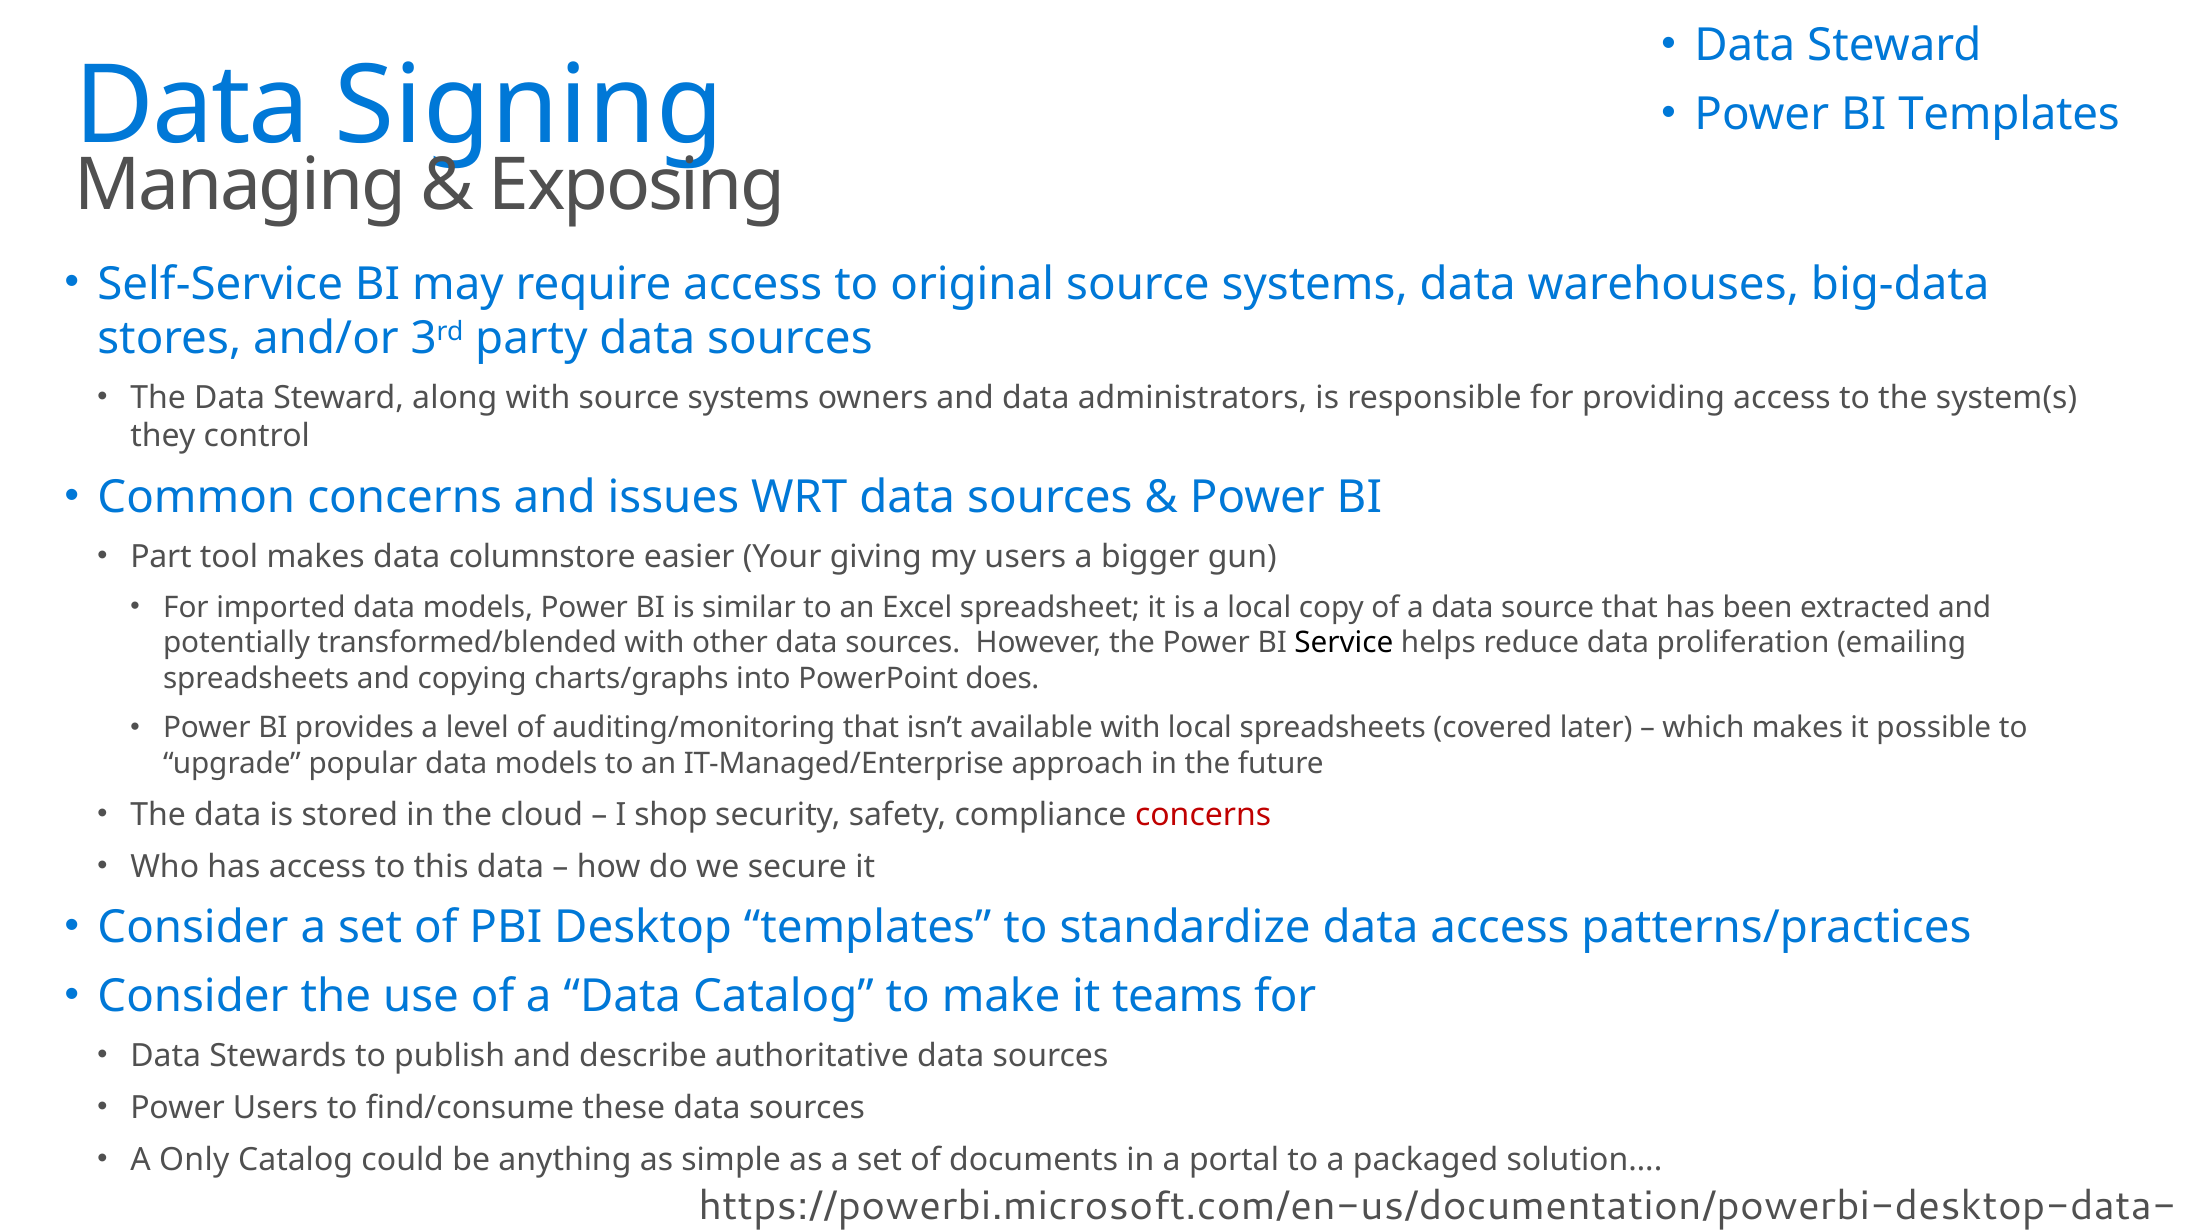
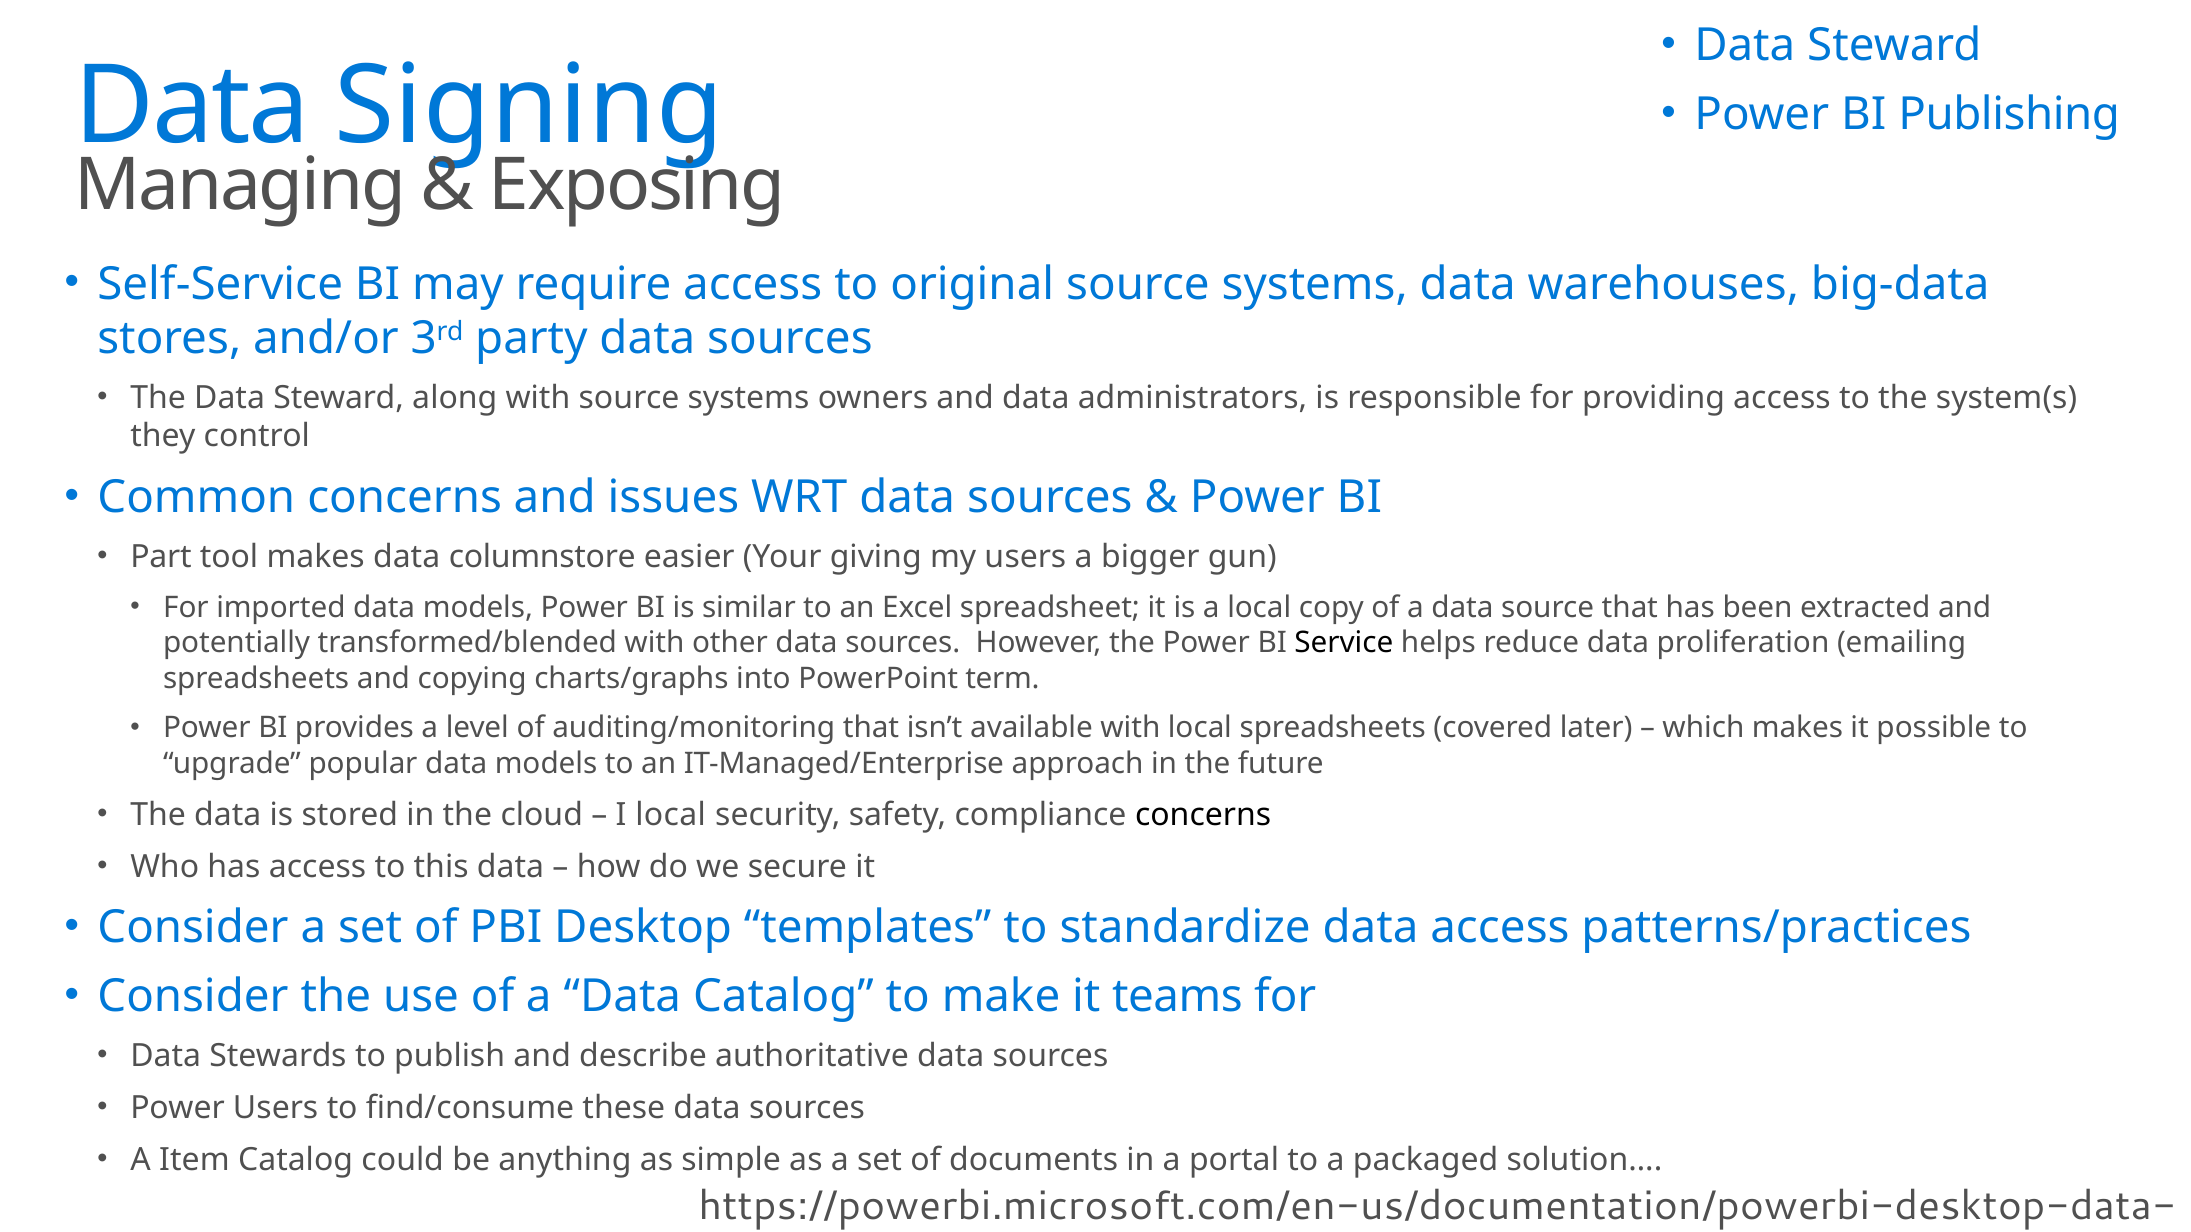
BI Templates: Templates -> Publishing (2009, 114)
does: does -> term (1002, 679)
I shop: shop -> local (671, 815)
concerns colour: red -> black (1203, 815)
Only: Only -> Item (194, 1160)
